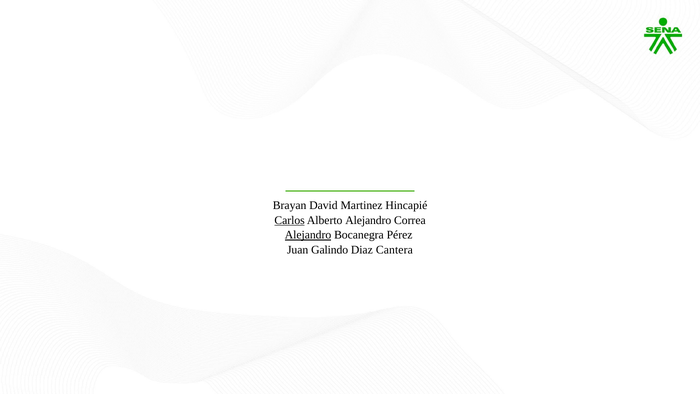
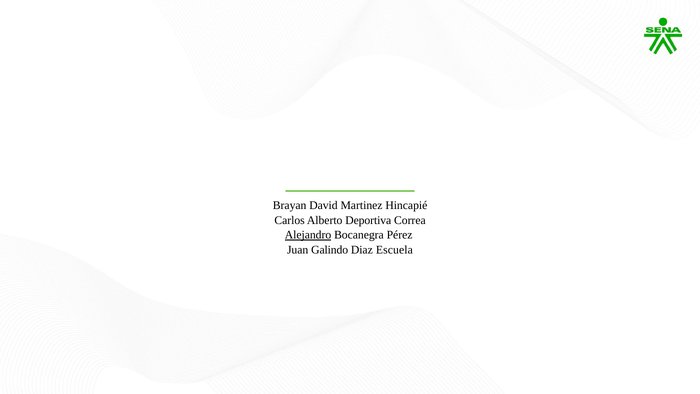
Carlos underline: present -> none (290, 220)
Alberto Alejandro: Alejandro -> Deportiva (368, 220)
Cantera: Cantera -> Escuela (394, 250)
